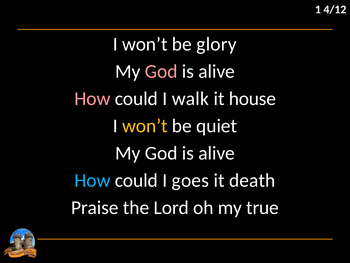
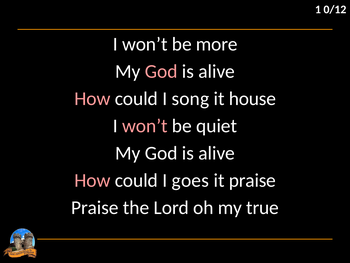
4/12: 4/12 -> 0/12 (335, 10)
glory: glory -> more (217, 44)
walk: walk -> song (190, 98)
won’t colour: yellow -> pink (145, 126)
How colour: light blue -> pink (92, 180)
it death: death -> praise (252, 180)
